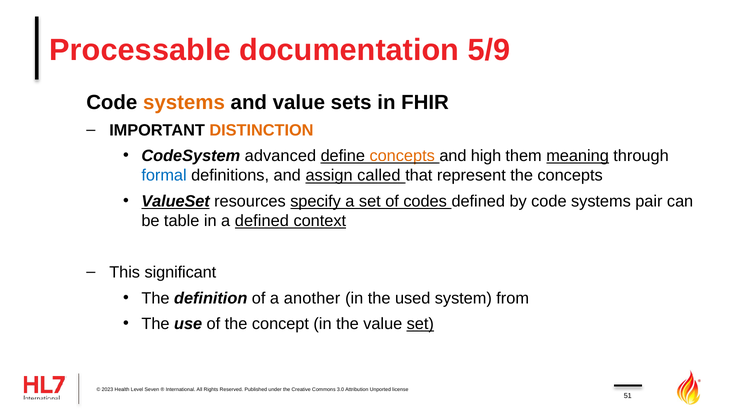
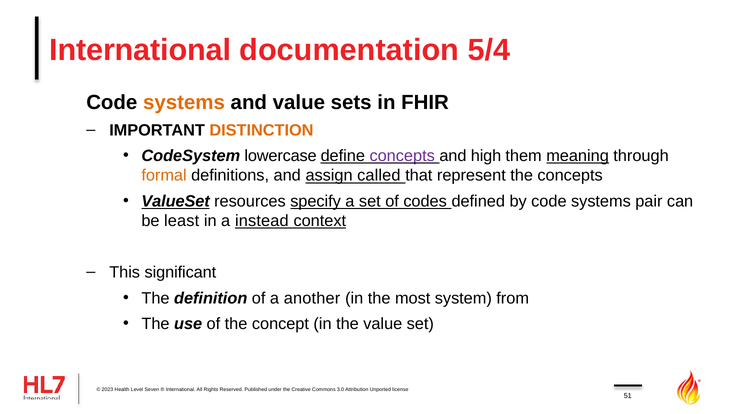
Processable: Processable -> International (140, 50)
5/9: 5/9 -> 5/4 (489, 50)
advanced: advanced -> lowercase (281, 156)
concepts colour: orange -> purple (402, 156)
formal colour: blue -> orange (164, 176)
table: table -> least (182, 221)
a defined: defined -> instead (262, 221)
used: used -> most (413, 298)
set underline: present -> none (420, 324)
